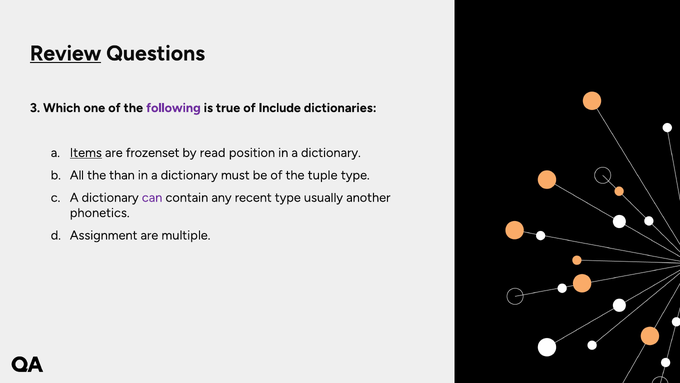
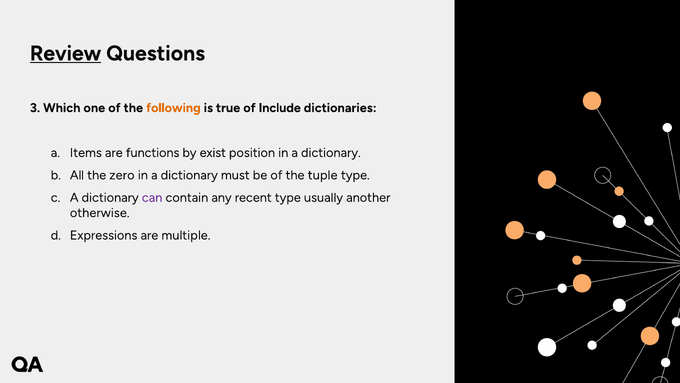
following colour: purple -> orange (173, 108)
Items underline: present -> none (86, 153)
frozenset: frozenset -> functions (153, 153)
read: read -> exist (213, 153)
than: than -> zero (122, 175)
phonetics: phonetics -> otherwise (100, 213)
Assignment: Assignment -> Expressions (104, 235)
